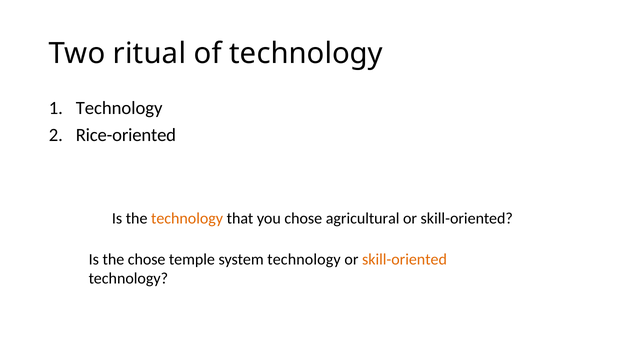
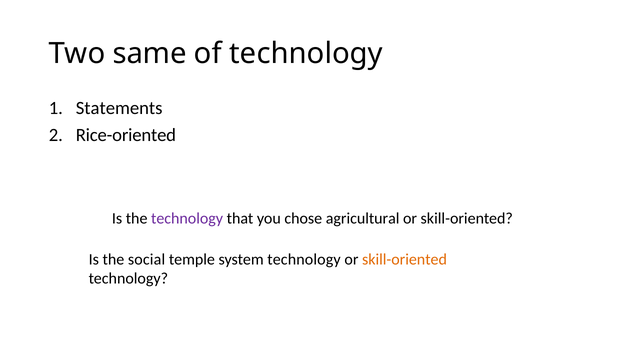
ritual: ritual -> same (150, 54)
Technology: Technology -> Statements (119, 108)
technology colour: orange -> purple (187, 219)
the chose: chose -> social (147, 259)
